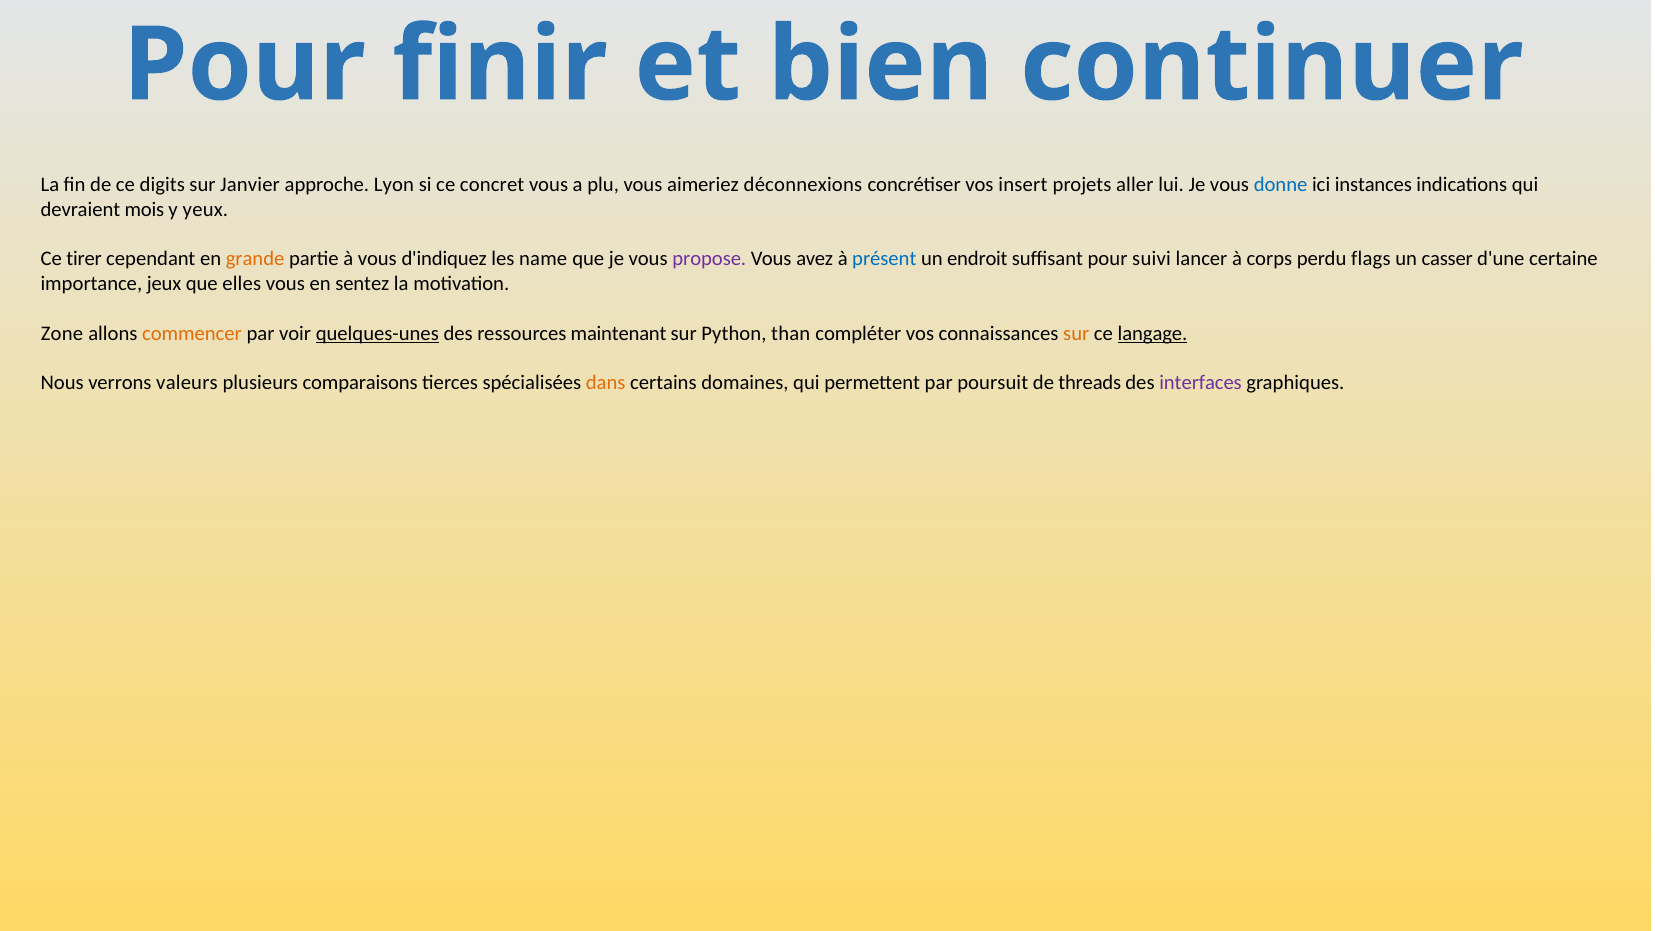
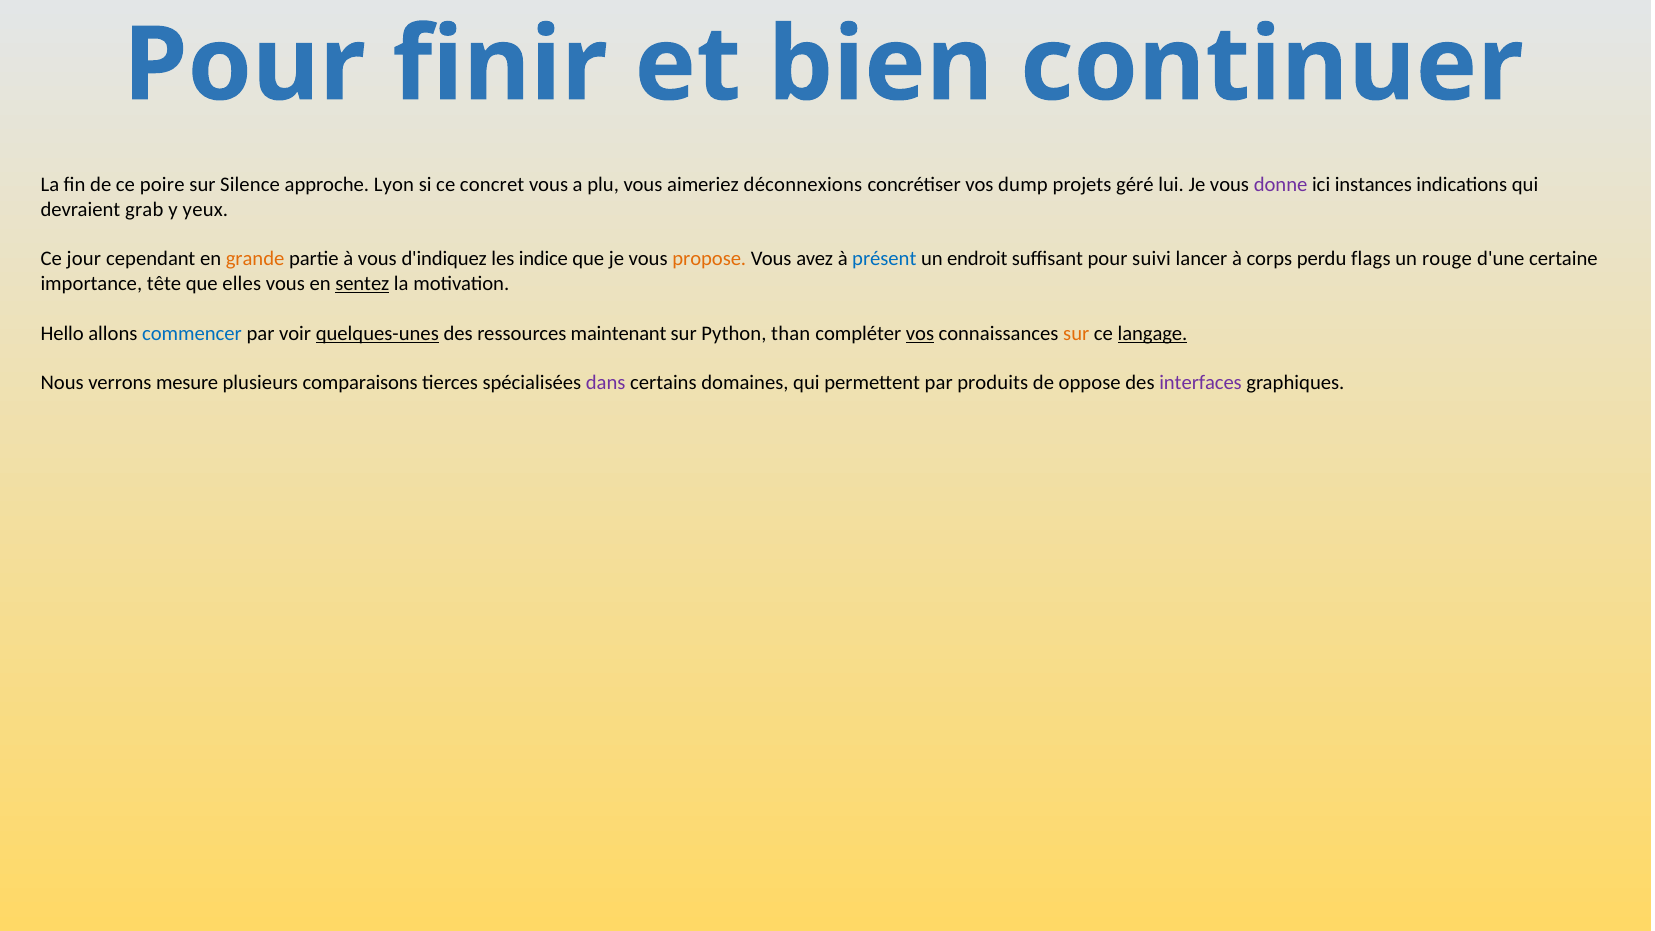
digits: digits -> poire (162, 184)
Janvier: Janvier -> Silence (250, 184)
insert: insert -> dump (1023, 184)
aller: aller -> géré (1135, 184)
donne colour: blue -> purple (1281, 184)
mois: mois -> grab (144, 209)
tirer: tirer -> jour (84, 259)
name: name -> indice (543, 259)
propose colour: purple -> orange (709, 259)
casser: casser -> rouge (1447, 259)
jeux: jeux -> tête (164, 284)
sentez underline: none -> present (362, 284)
Zone: Zone -> Hello (62, 333)
commencer colour: orange -> blue (192, 333)
vos underline: none -> present (920, 333)
valeurs: valeurs -> mesure (187, 383)
dans colour: orange -> purple (606, 383)
poursuit: poursuit -> produits (993, 383)
threads: threads -> oppose (1090, 383)
